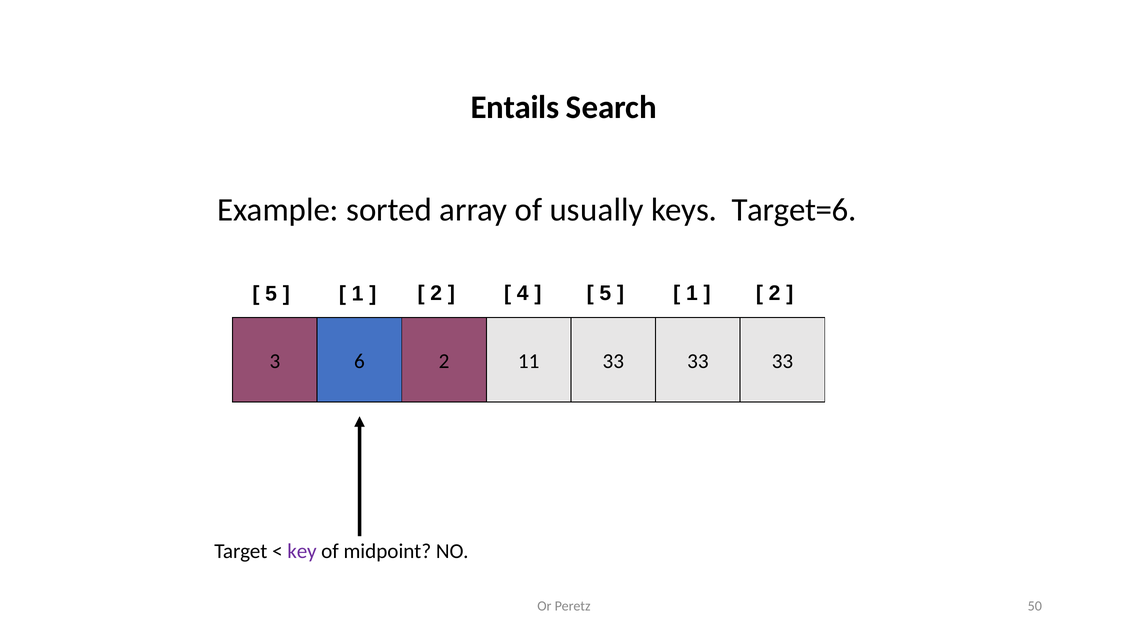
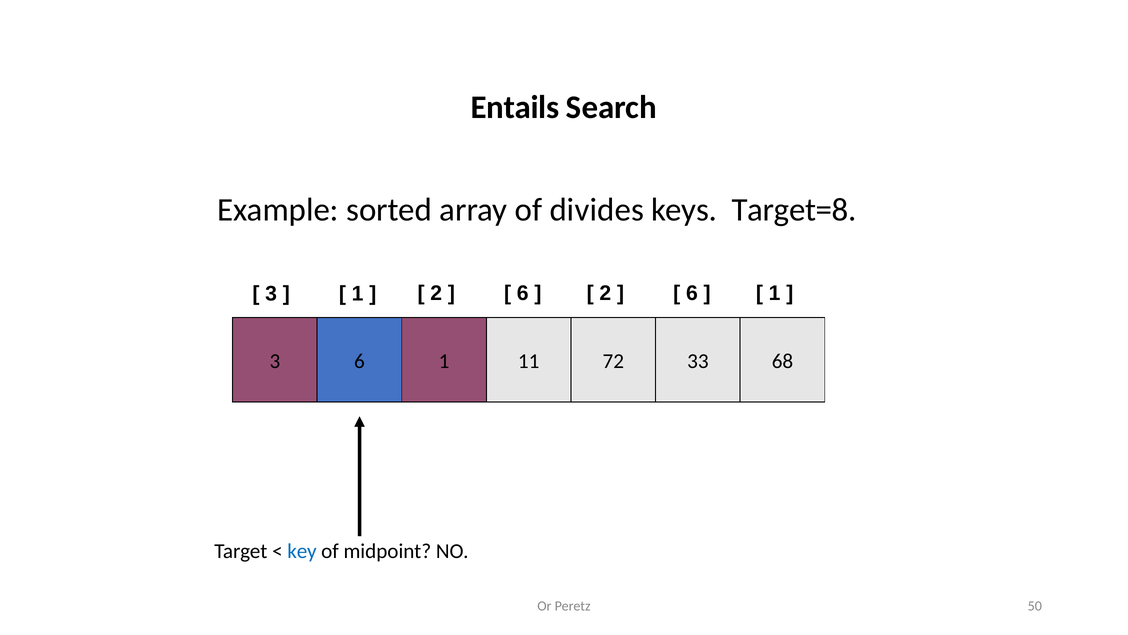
usually: usually -> divides (597, 209)
Target=6: Target=6 -> Target=8 (794, 209)
4: 4 -> 6 (523, 293)
5: 5 -> 2 (605, 293)
1: 1 -> 6 (692, 293)
2: 2 -> 1 (775, 293)
5: 5 -> 3 (271, 294)
6 2: 2 -> 1 (444, 361)
11 33: 33 -> 72 (613, 361)
33: 33 -> 68 (782, 361)
key colour: purple -> blue (302, 551)
